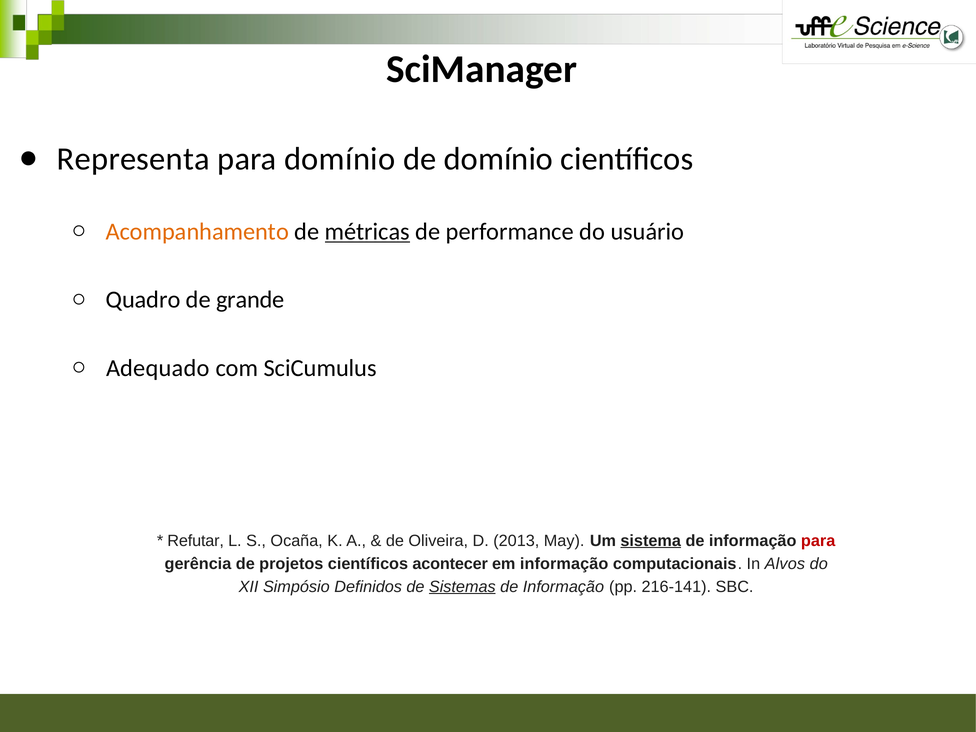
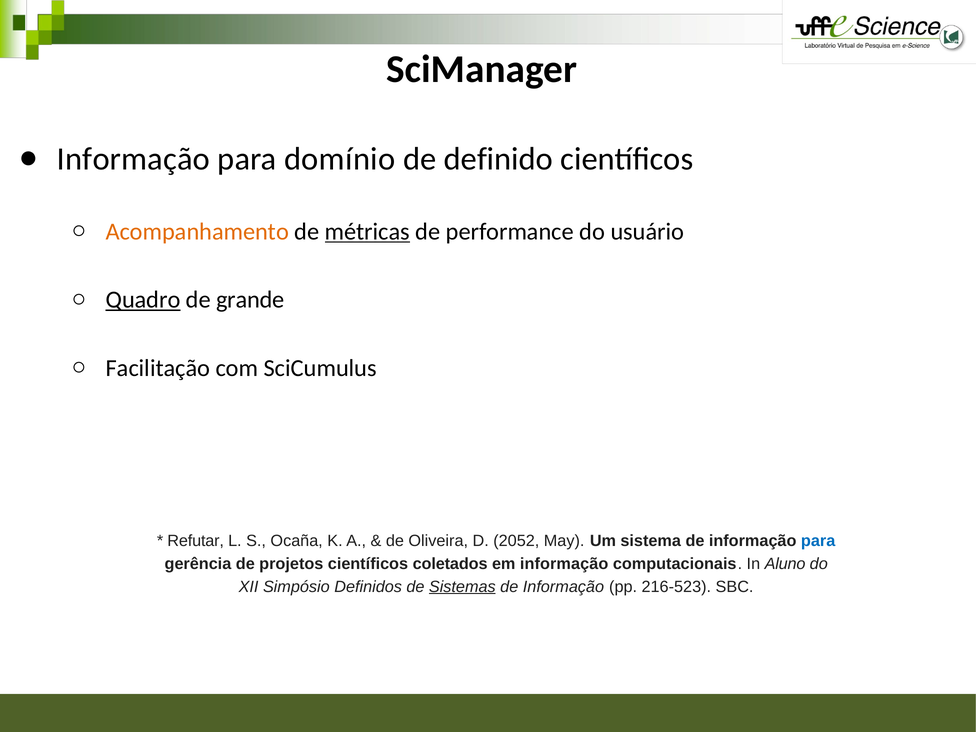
Representa: Representa -> Informação (133, 159)
de domínio: domínio -> definido (498, 159)
Quadro underline: none -> present (143, 300)
Adequado: Adequado -> Facilitação (158, 368)
2013: 2013 -> 2052 (516, 541)
sistema underline: present -> none (651, 541)
para colour: red -> blue (818, 541)
acontecer: acontecer -> coletados (450, 564)
Alvos: Alvos -> Aluno (785, 564)
216-141: 216-141 -> 216-523 (676, 587)
